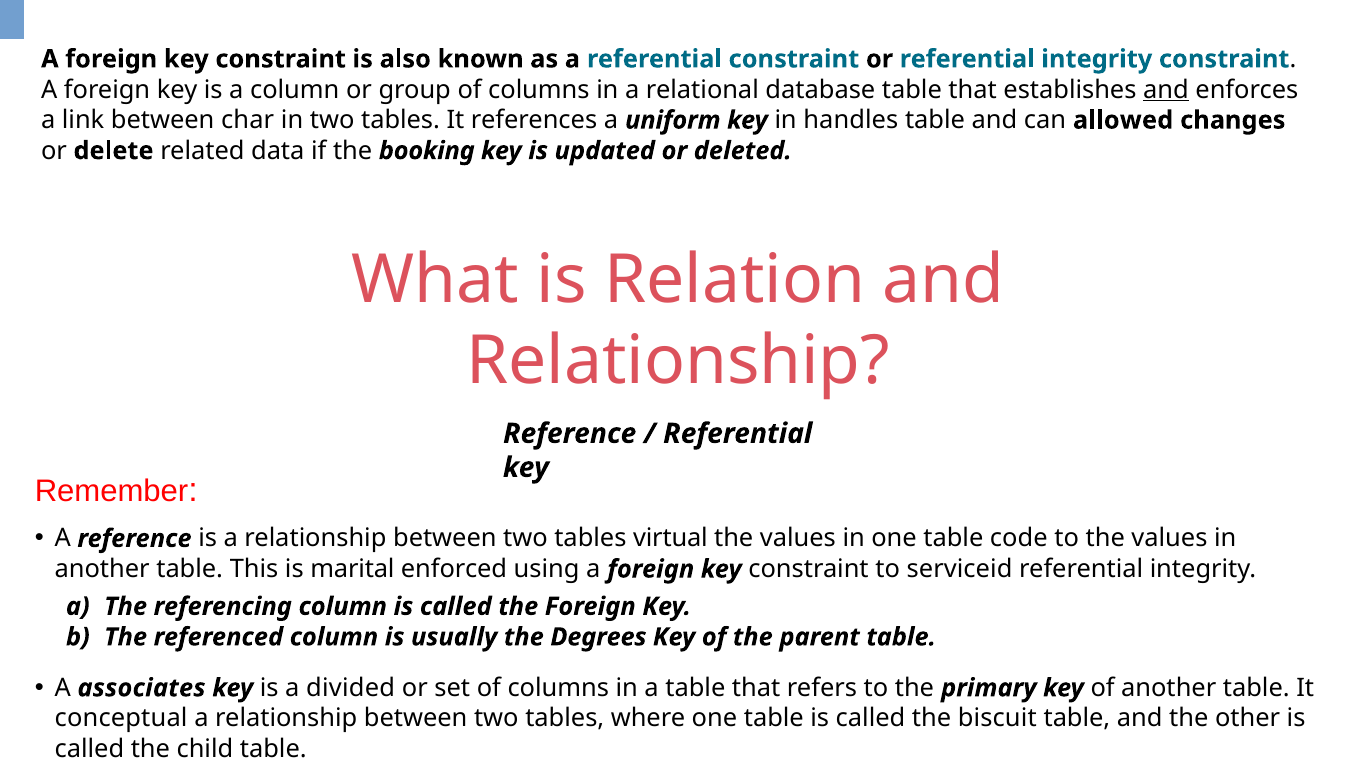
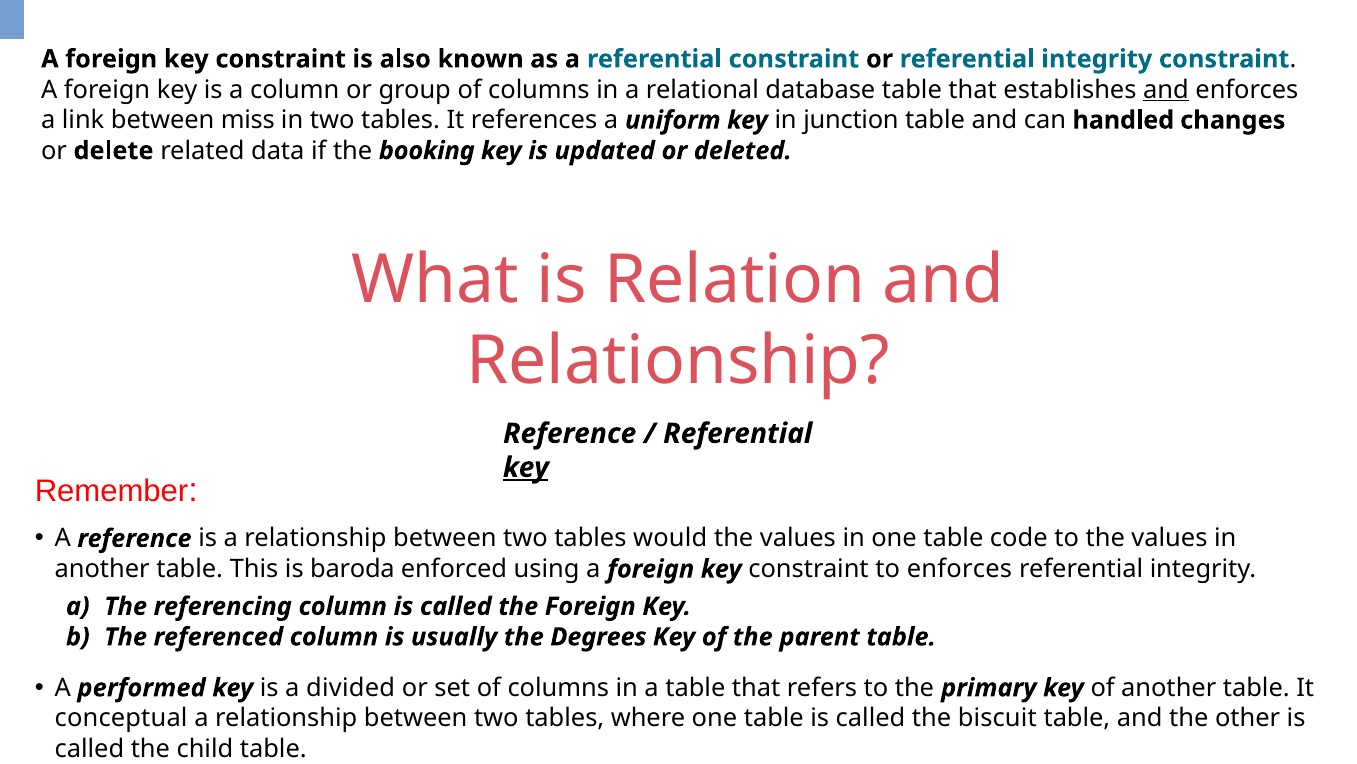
char: char -> miss (248, 120)
handles: handles -> junction (851, 120)
allowed: allowed -> handled (1123, 120)
key underline: none -> present (526, 467)
virtual: virtual -> would (670, 538)
marital: marital -> baroda (352, 569)
to serviceid: serviceid -> enforces (959, 569)
associates: associates -> performed (142, 687)
